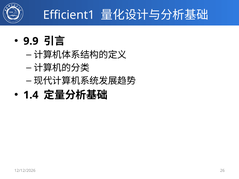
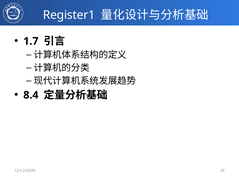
Efficient1: Efficient1 -> Register1 (69, 15)
9.9: 9.9 -> 1.7 (31, 41)
1.4: 1.4 -> 8.4 (31, 95)
